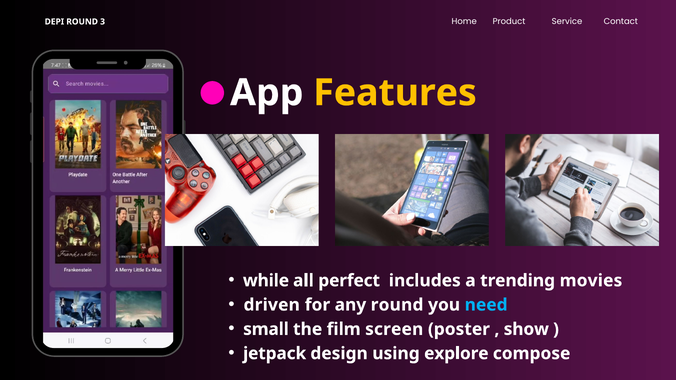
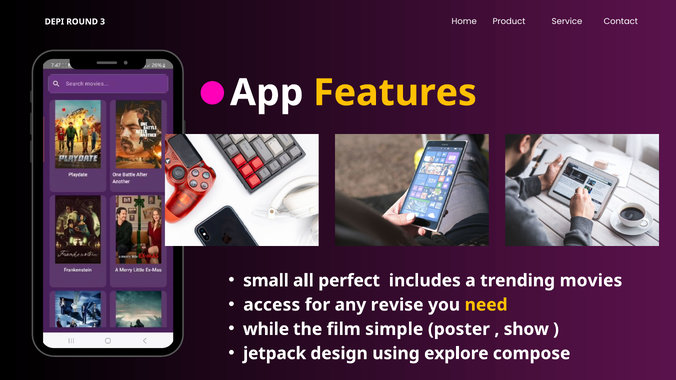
while: while -> small (266, 281)
driven: driven -> access (272, 305)
any round: round -> revise (397, 305)
need colour: light blue -> yellow (486, 305)
small: small -> while (266, 329)
screen: screen -> simple (394, 329)
